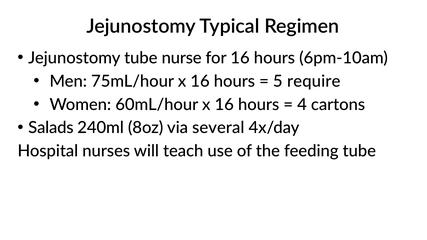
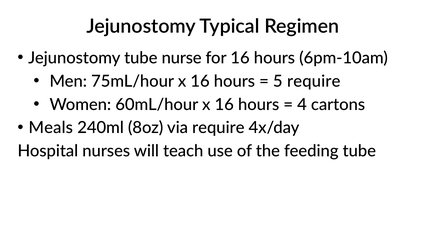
Salads: Salads -> Meals (51, 128)
via several: several -> require (218, 128)
